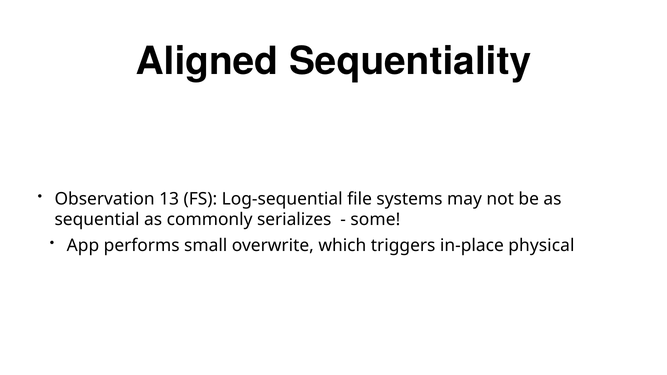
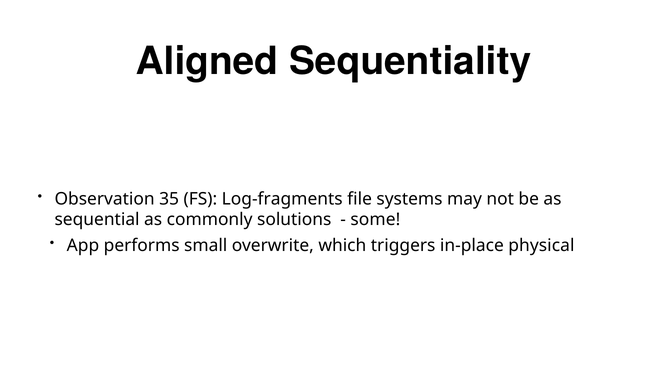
13: 13 -> 35 (169, 199)
Log-sequential: Log-sequential -> Log-fragments (282, 199)
serializes: serializes -> solutions (294, 220)
